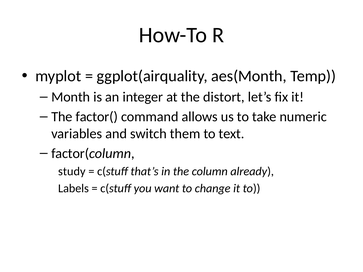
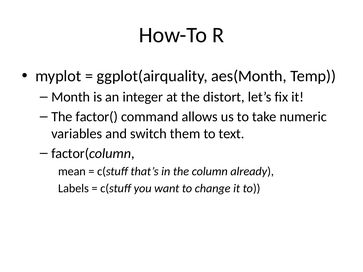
study: study -> mean (72, 172)
